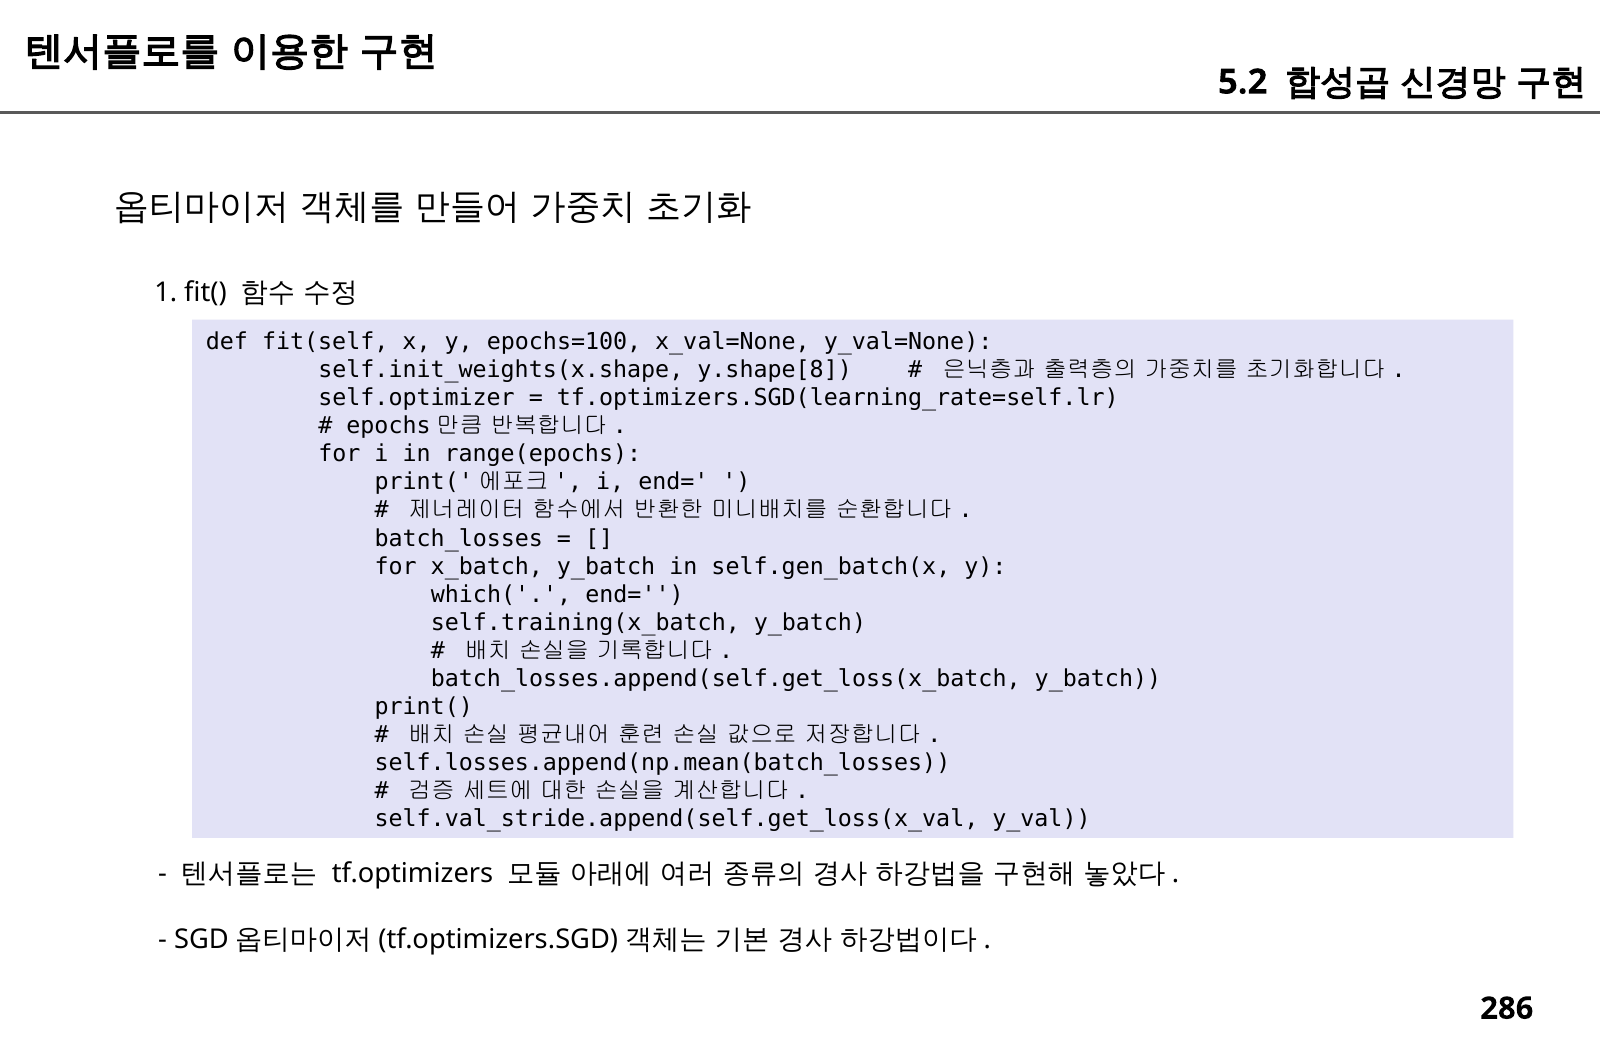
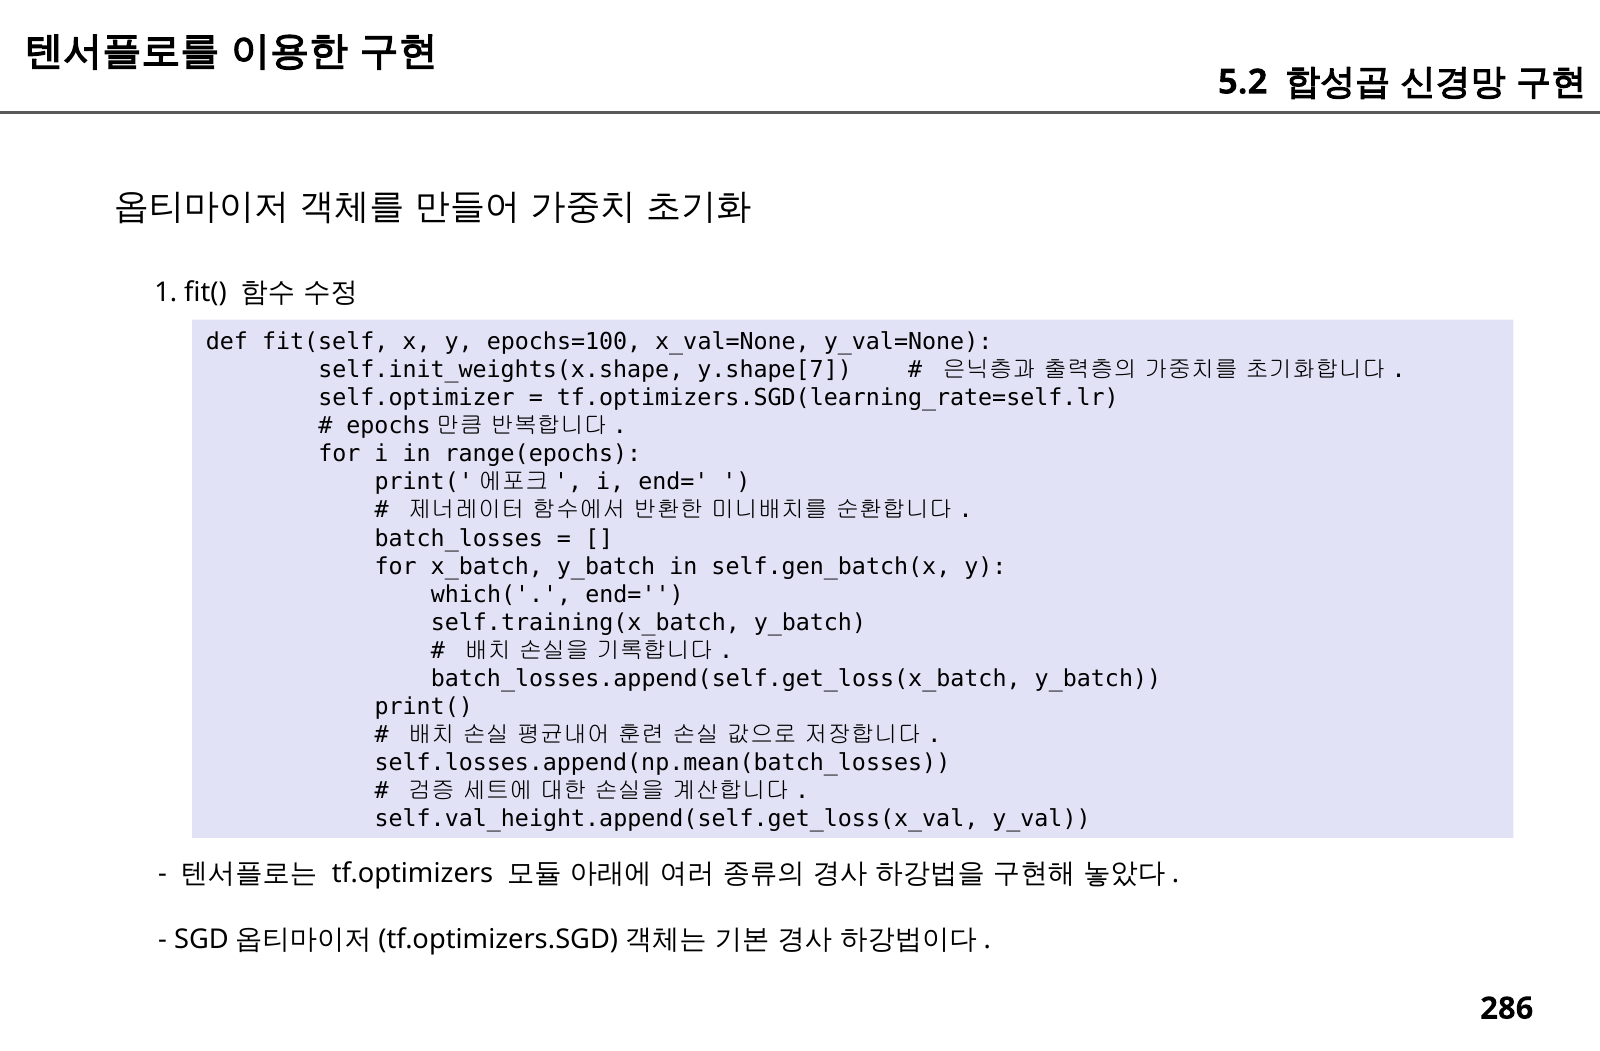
y.shape[8: y.shape[8 -> y.shape[7 (775, 370)
self.val_stride.append(self.get_loss(x_val: self.val_stride.append(self.get_loss(x_val -> self.val_height.append(self.get_loss(x_val (676, 819)
